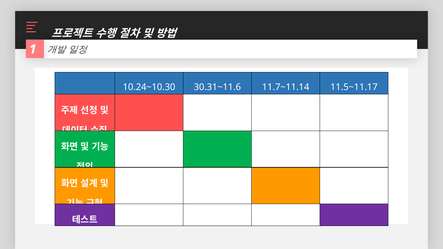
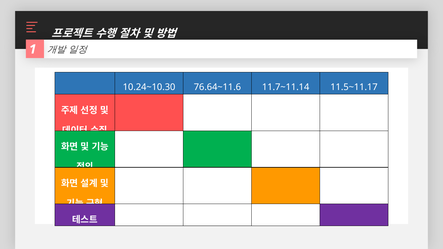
30.31~11.6: 30.31~11.6 -> 76.64~11.6 (217, 87)
